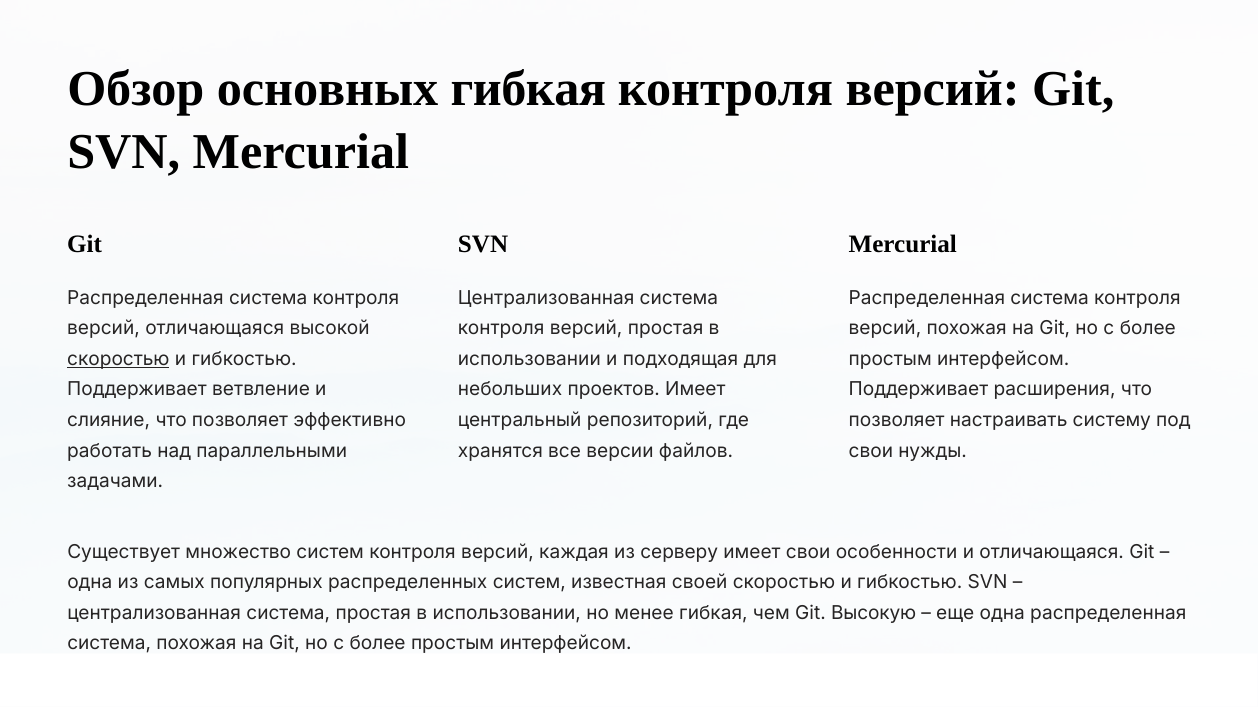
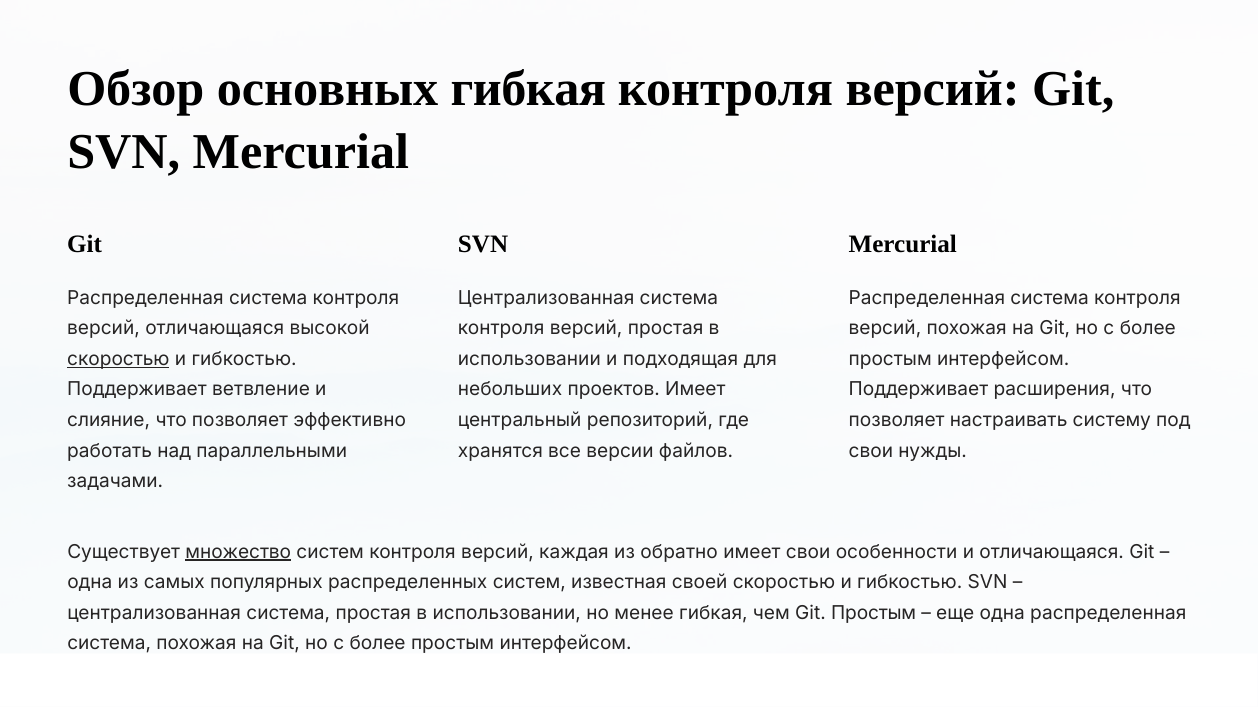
множество underline: none -> present (238, 552)
серверу: серверу -> обратно (679, 552)
Git Высокую: Высокую -> Простым (874, 613)
